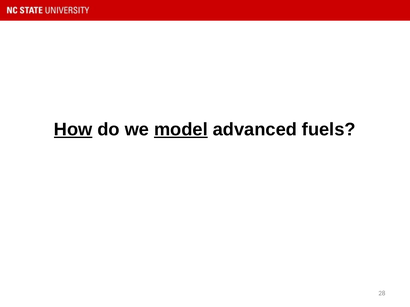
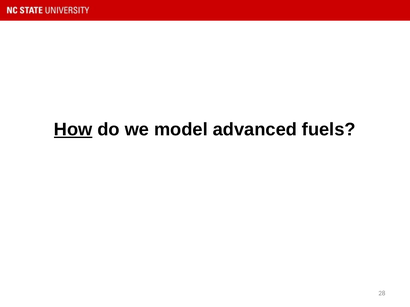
model underline: present -> none (181, 130)
